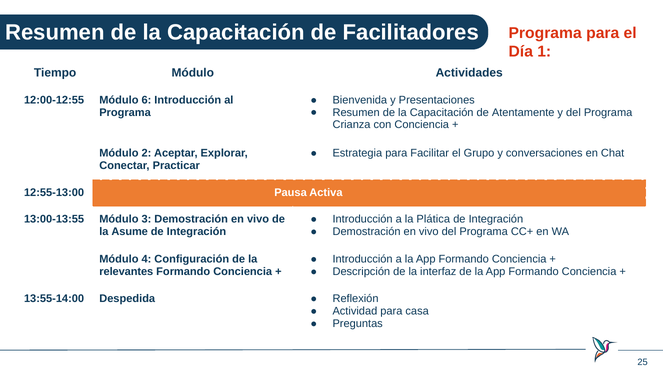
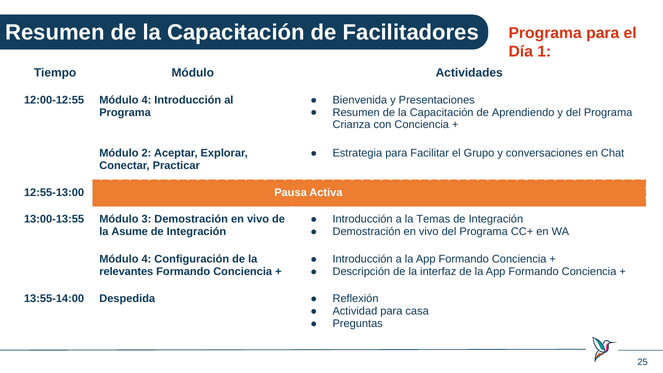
12:00-12:55 Módulo 6: 6 -> 4 (146, 100)
Atentamente: Atentamente -> Aprendiendo (523, 112)
Plática: Plática -> Temas (433, 219)
